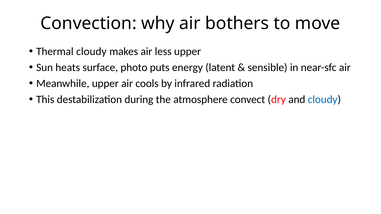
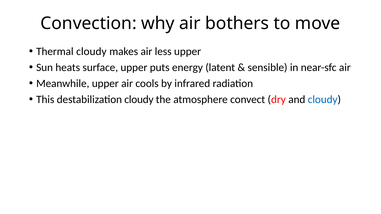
surface photo: photo -> upper (134, 68)
destabilization during: during -> cloudy (139, 99)
